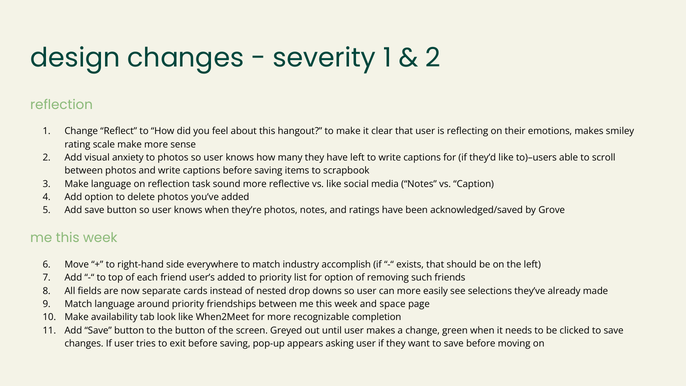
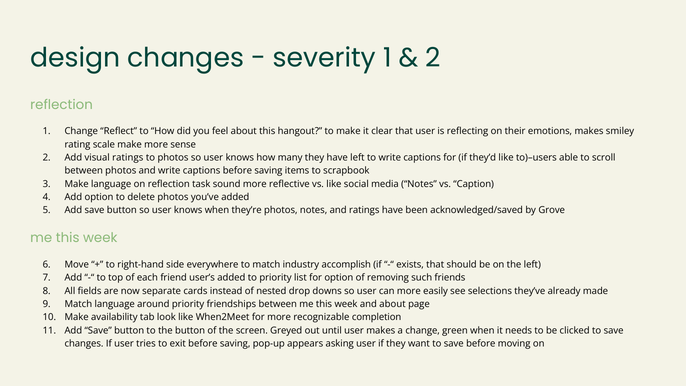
visual anxiety: anxiety -> ratings (128, 158)
and space: space -> about (393, 304)
